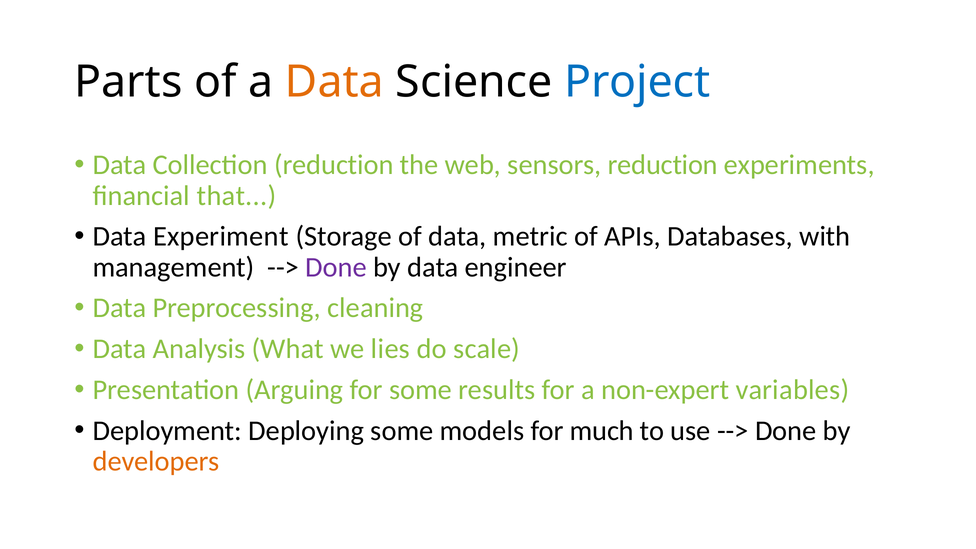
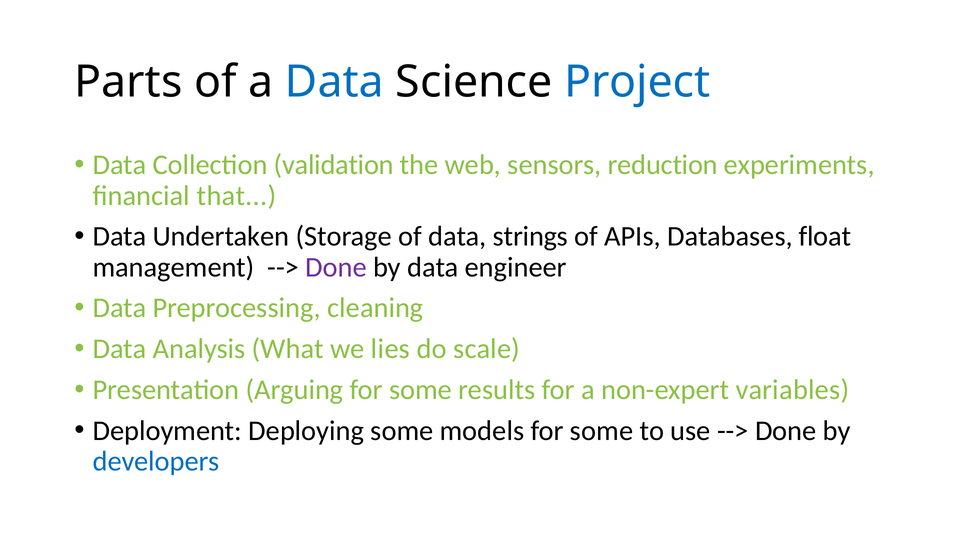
Data colour: orange -> blue (334, 82)
Collection reduction: reduction -> validation (334, 165)
Experiment: Experiment -> Undertaken (221, 237)
metric: metric -> strings (530, 237)
with: with -> float (825, 237)
models for much: much -> some (602, 431)
developers colour: orange -> blue (156, 461)
